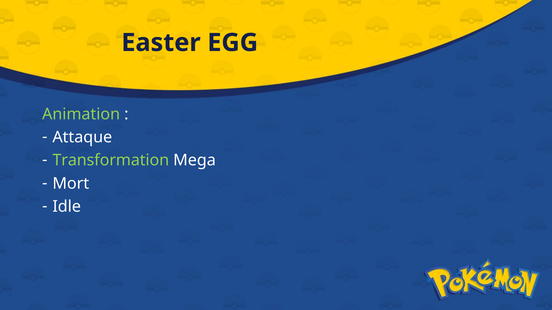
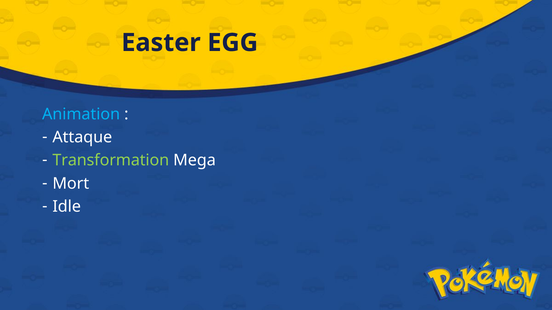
Animation colour: light green -> light blue (81, 114)
